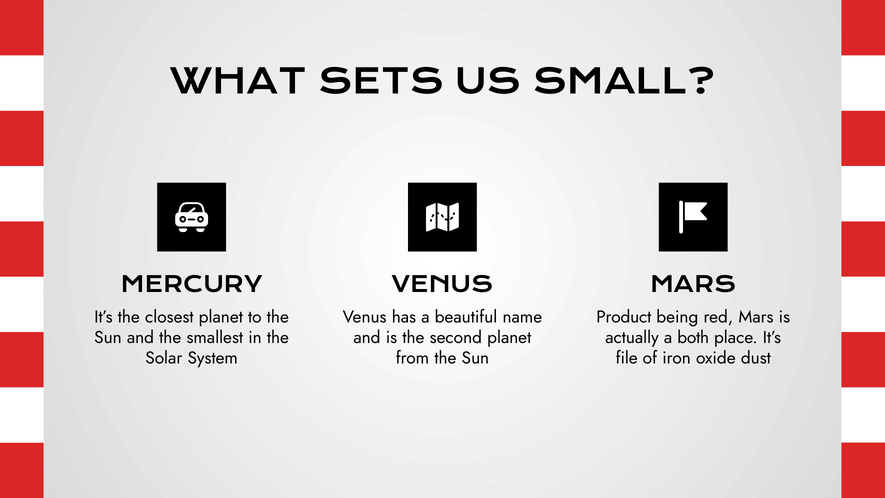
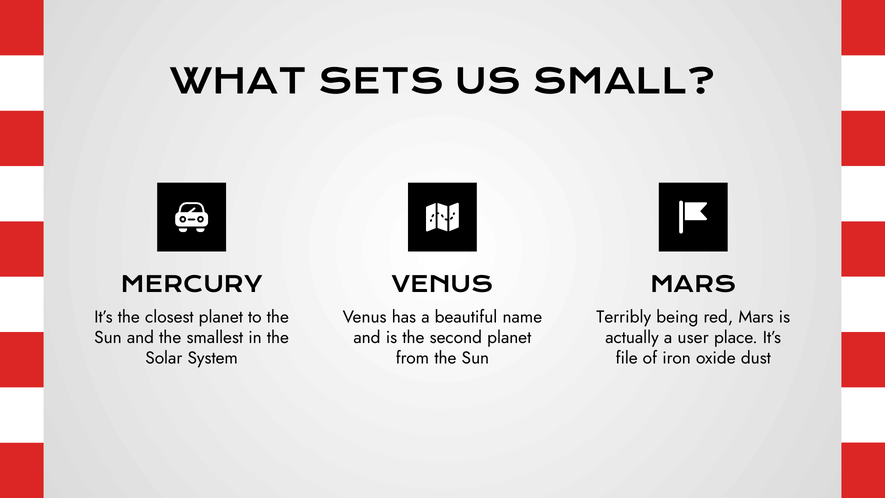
Product: Product -> Terribly (624, 317)
both: both -> user (693, 338)
